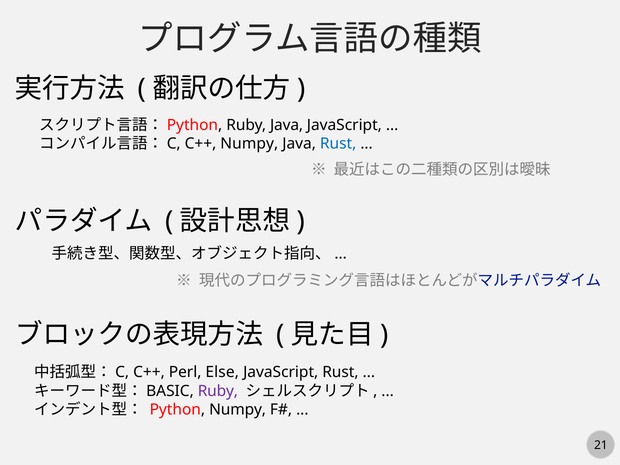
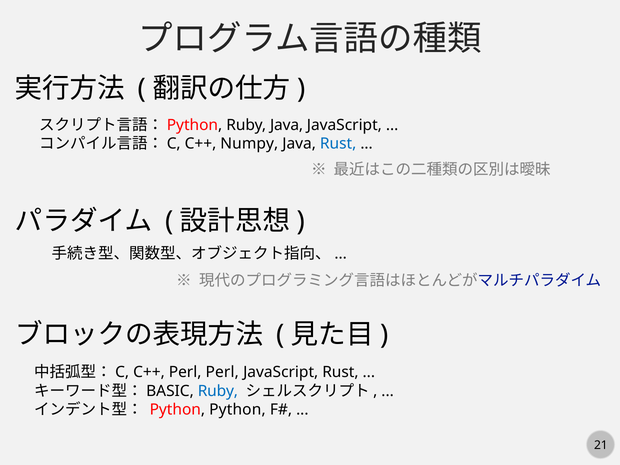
Perl Else: Else -> Perl (222, 372)
Ruby colour: purple -> blue (218, 391)
Python Numpy: Numpy -> Python (237, 410)
